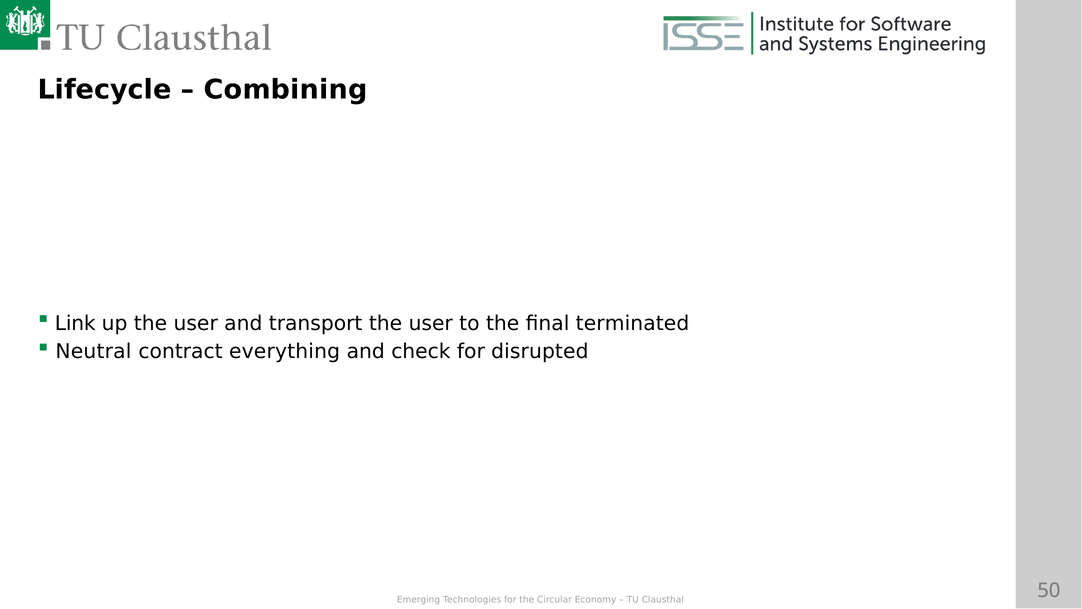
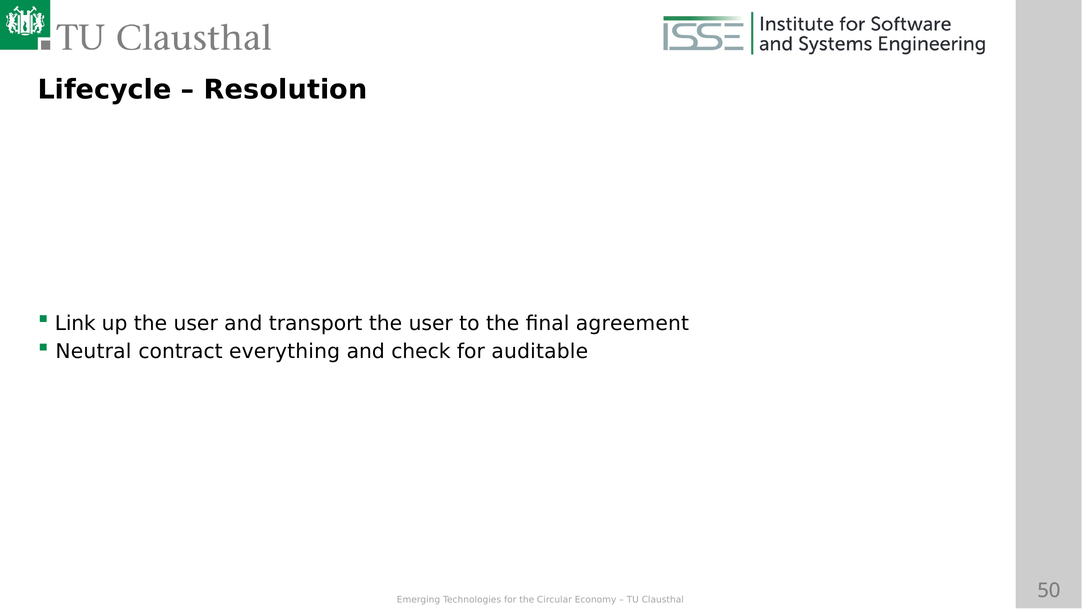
Combining: Combining -> Resolution (286, 90)
terminated: terminated -> agreement (632, 323)
disrupted: disrupted -> auditable (540, 352)
